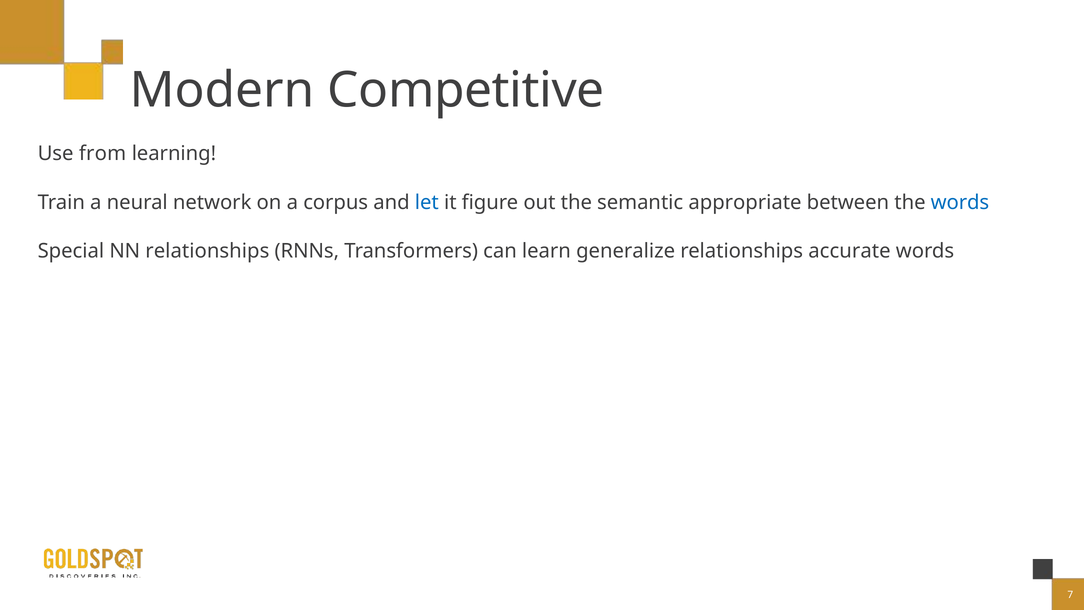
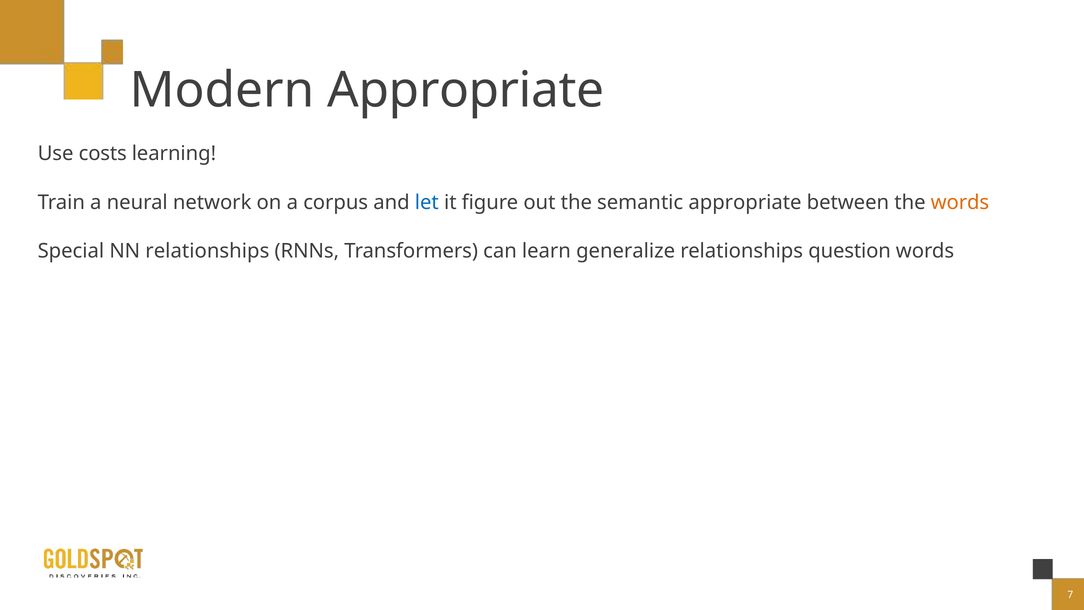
Modern Competitive: Competitive -> Appropriate (466, 90)
from: from -> costs (103, 154)
words colour: blue -> orange (960, 202)
accurate: accurate -> question (850, 251)
